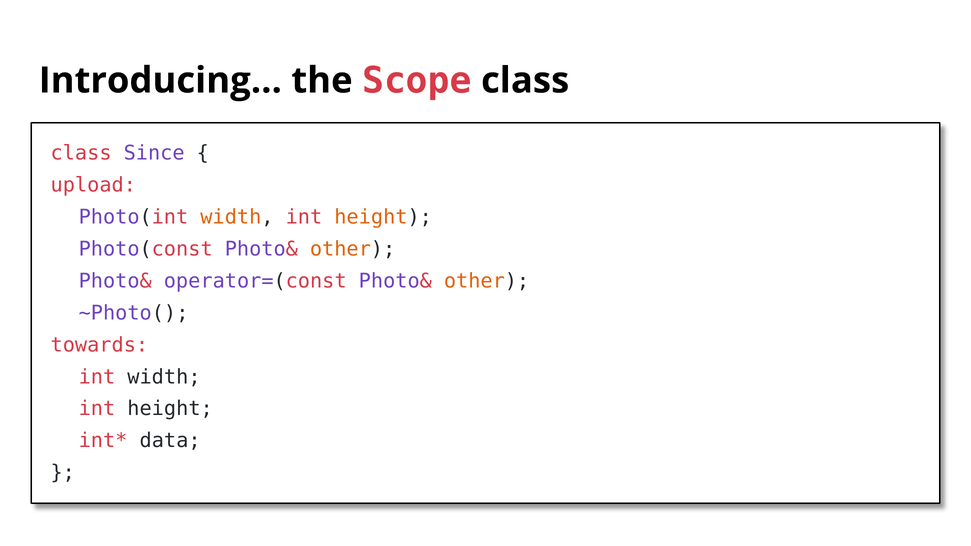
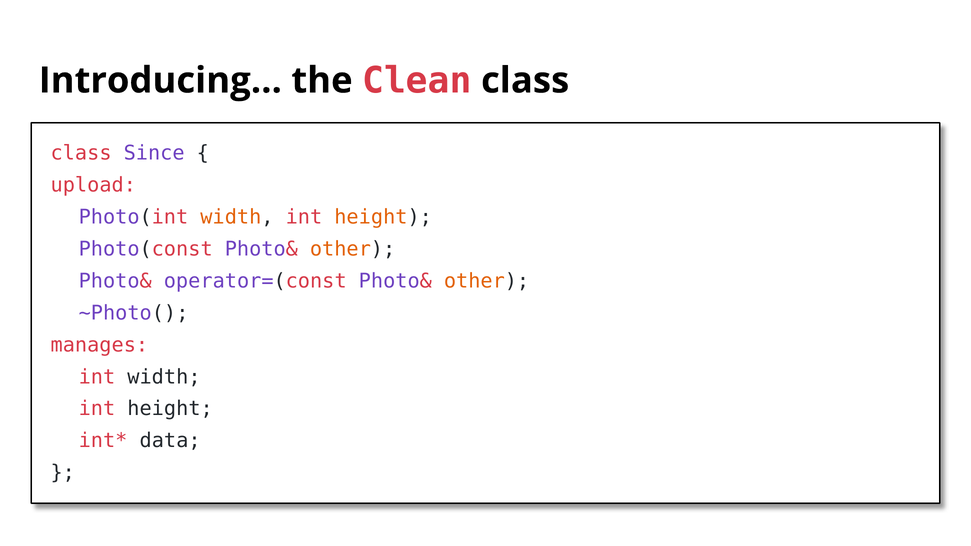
Scope: Scope -> Clean (417, 81)
towards: towards -> manages (99, 345)
